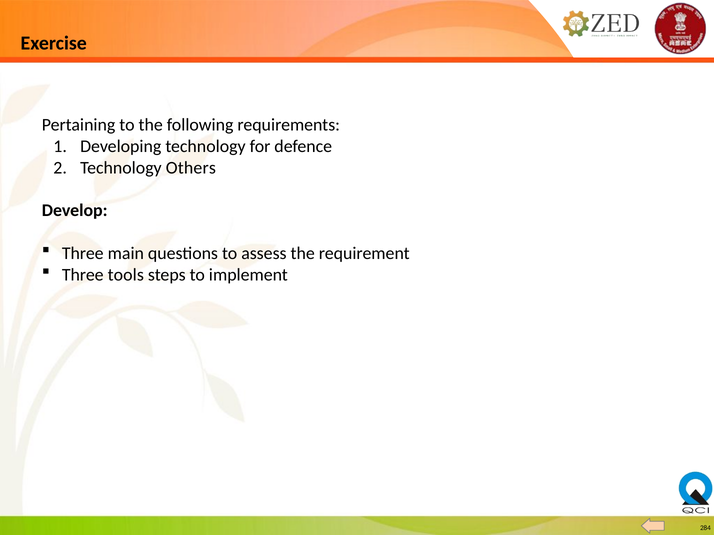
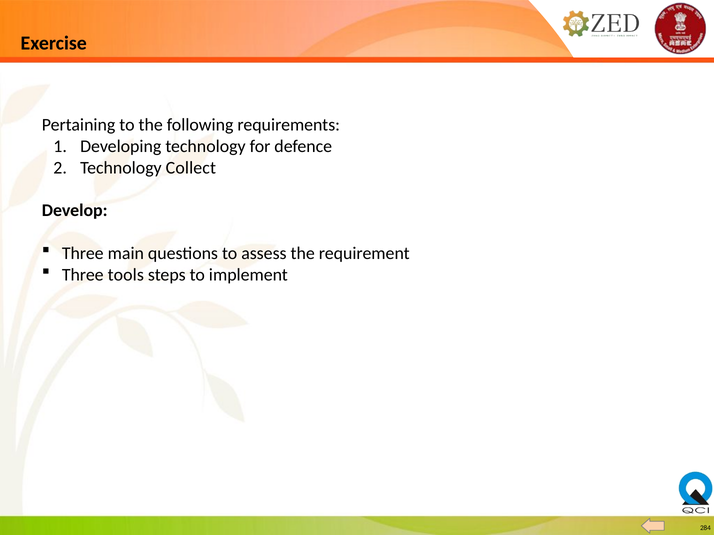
Others: Others -> Collect (191, 168)
